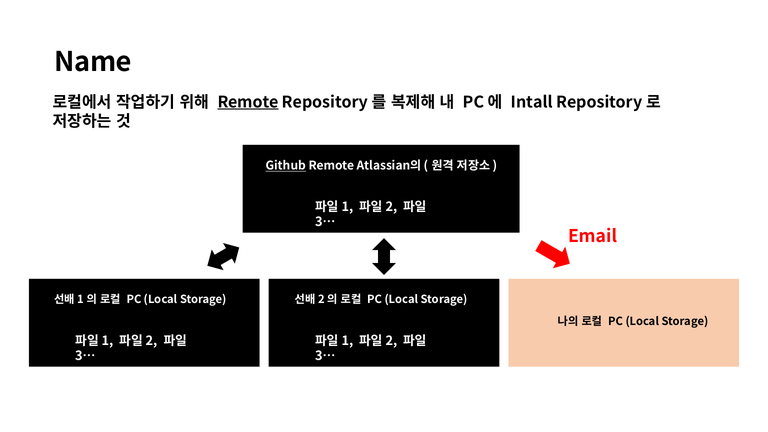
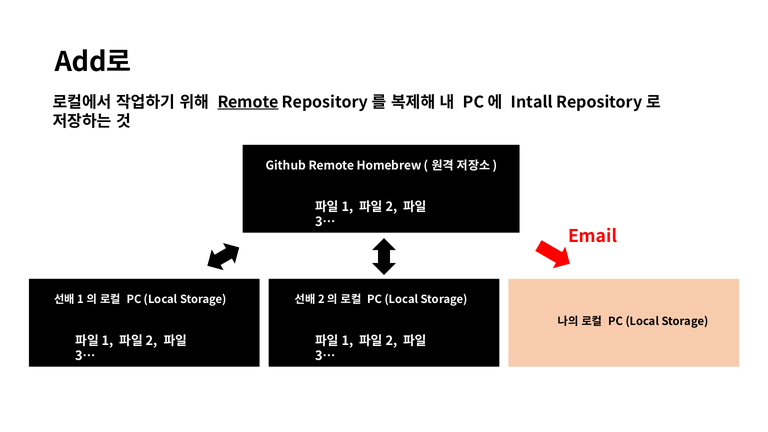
Name: Name -> Add로 (93, 62)
Github underline: present -> none (286, 166)
Atlassian의: Atlassian의 -> Homebrew (389, 166)
